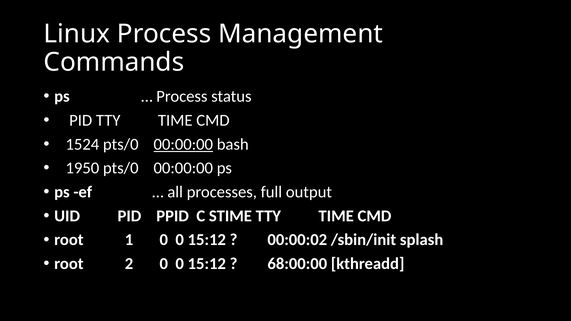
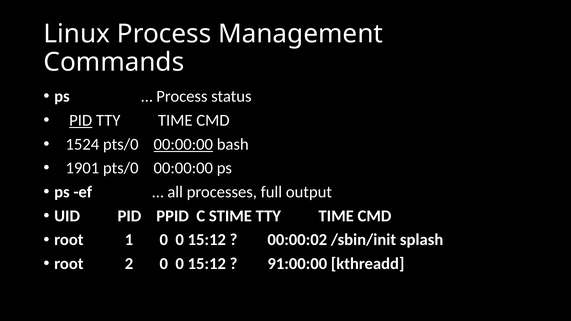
PID underline: none -> present (81, 120)
1950: 1950 -> 1901 (82, 168)
68:00:00: 68:00:00 -> 91:00:00 (297, 264)
